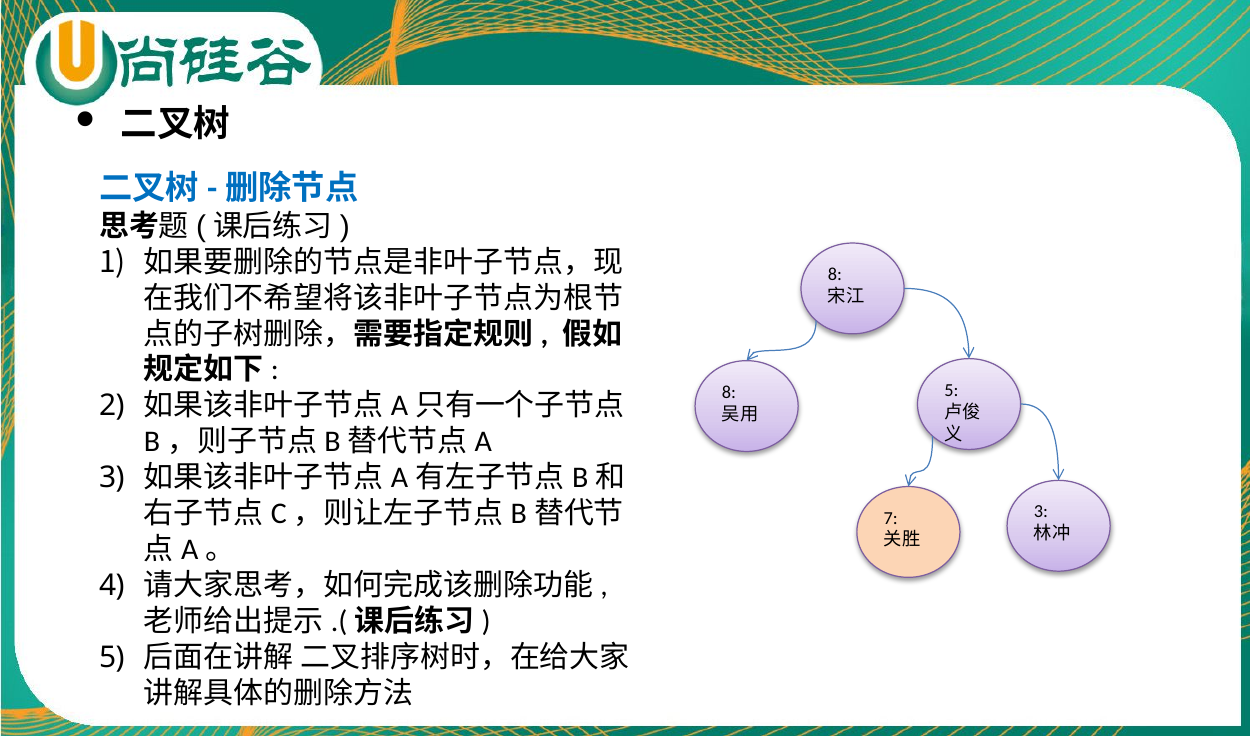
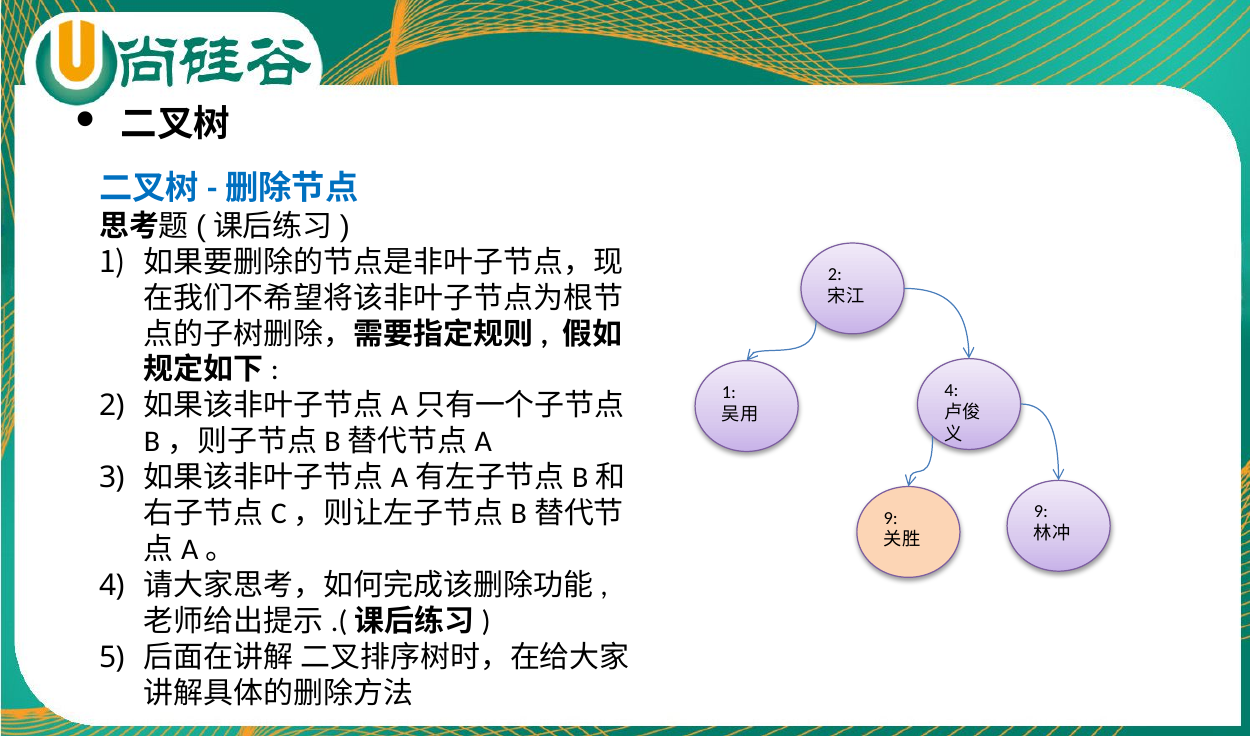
8: 8 -> 2 (835, 274)
5: 5 -> 4 (951, 390)
8: 8 -> 1 (729, 392)
3: 3 -> 9 (1041, 512)
7: 7 -> 9 (891, 518)
